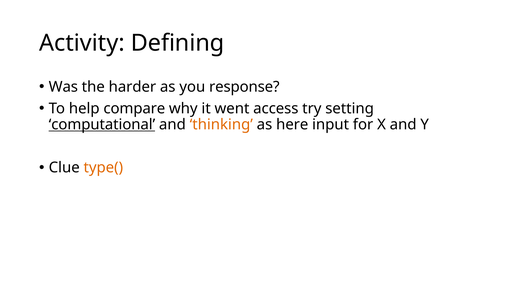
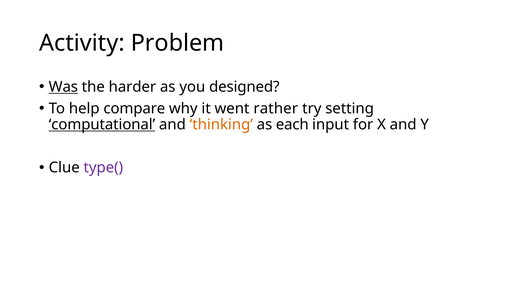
Defining: Defining -> Problem (178, 43)
Was underline: none -> present (63, 87)
response: response -> designed (244, 87)
access: access -> rather (276, 108)
here: here -> each (292, 124)
type( colour: orange -> purple (103, 167)
